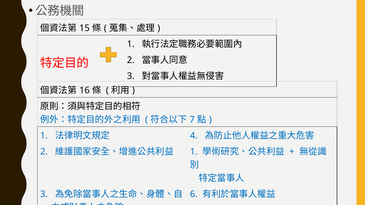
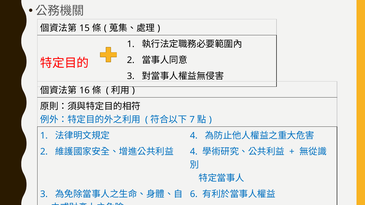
1: 1 -> 4 (194, 152)
